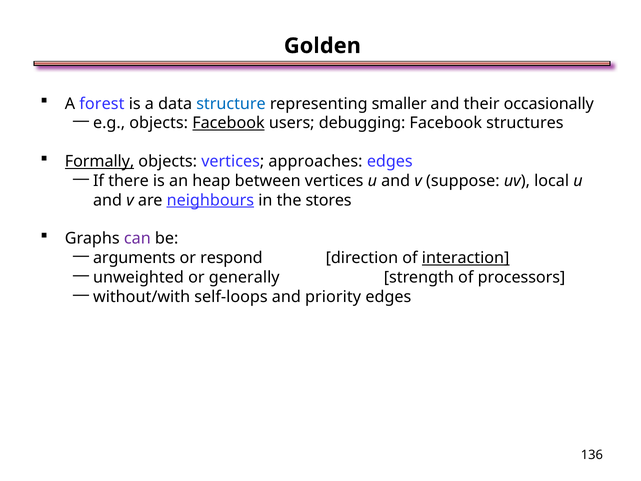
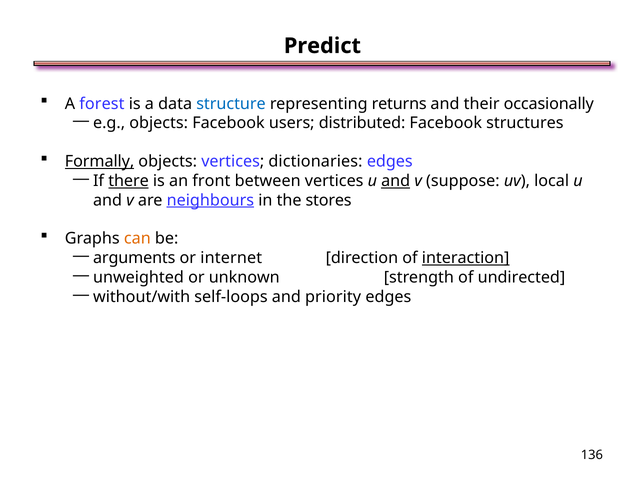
Golden: Golden -> Predict (322, 46)
smaller: smaller -> returns (399, 104)
Facebook underline: present -> none (228, 123)
debugging: debugging -> distributed (362, 123)
approaches: approaches -> dictionaries (315, 161)
there underline: none -> present (129, 181)
heap: heap -> front (211, 181)
and underline: none -> present (396, 181)
can colour: purple -> orange (137, 238)
respond: respond -> internet (231, 258)
generally: generally -> unknown (244, 277)
processors: processors -> undirected (521, 277)
